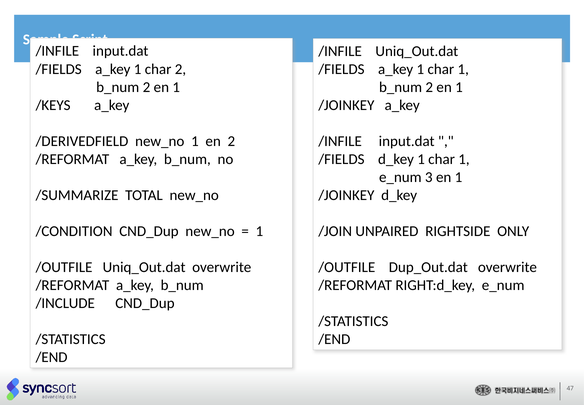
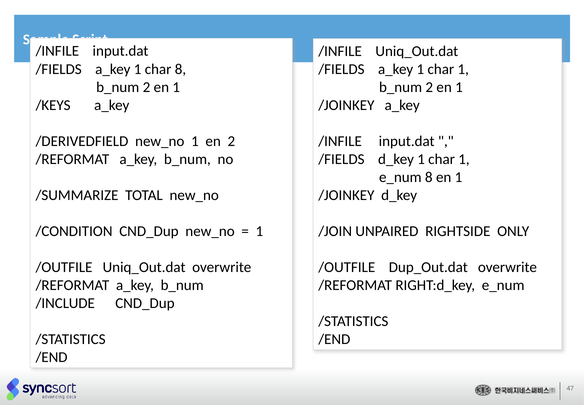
char 2: 2 -> 8 (180, 69)
e_num 3: 3 -> 8 (429, 177)
